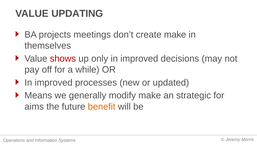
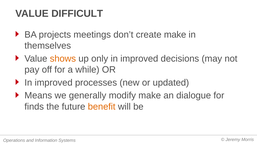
UPDATING: UPDATING -> DIFFICULT (77, 14)
shows colour: red -> orange (63, 58)
strategic: strategic -> dialogue (194, 95)
aims: aims -> finds (34, 106)
